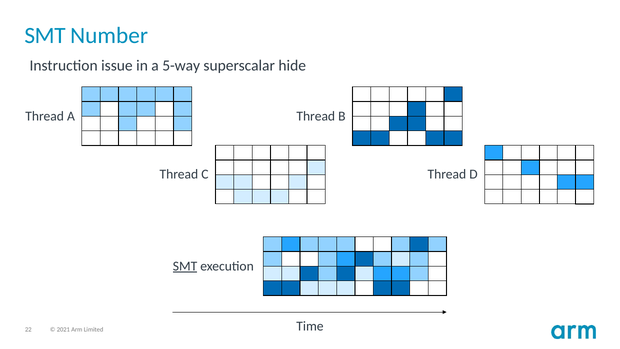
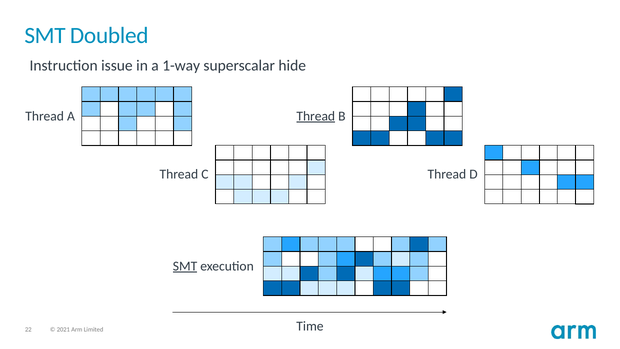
Number: Number -> Doubled (109, 36)
5-way: 5-way -> 1-way (181, 66)
Thread underline: none -> present (316, 116)
